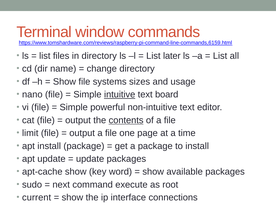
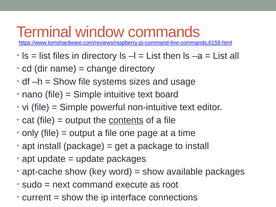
later: later -> then (172, 56)
intuitive underline: present -> none (120, 94)
limit: limit -> only (30, 133)
